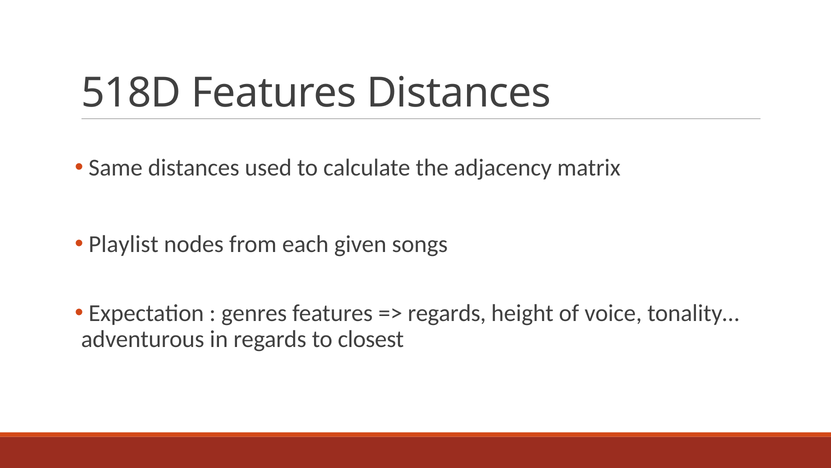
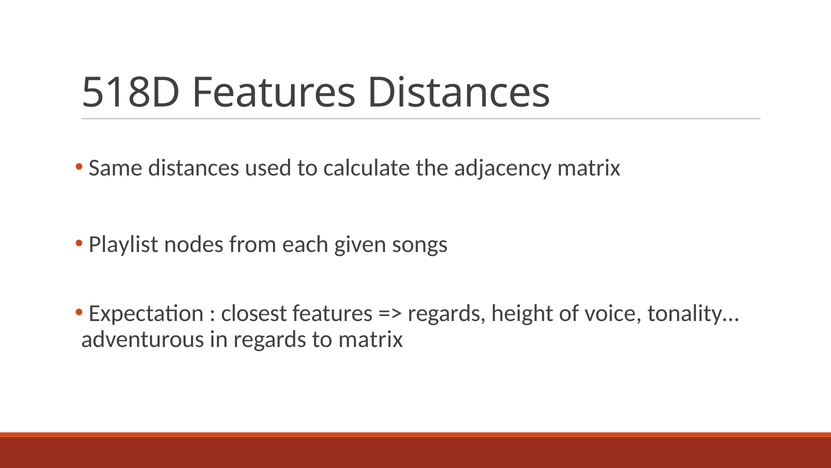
genres: genres -> closest (254, 313)
to closest: closest -> matrix (371, 339)
